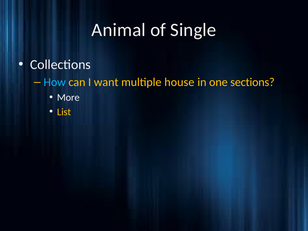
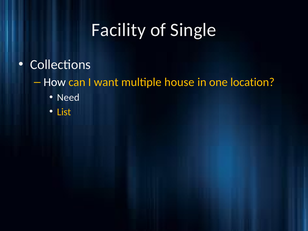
Animal: Animal -> Facility (119, 30)
How colour: light blue -> white (55, 82)
sections: sections -> location (252, 82)
More: More -> Need (68, 98)
